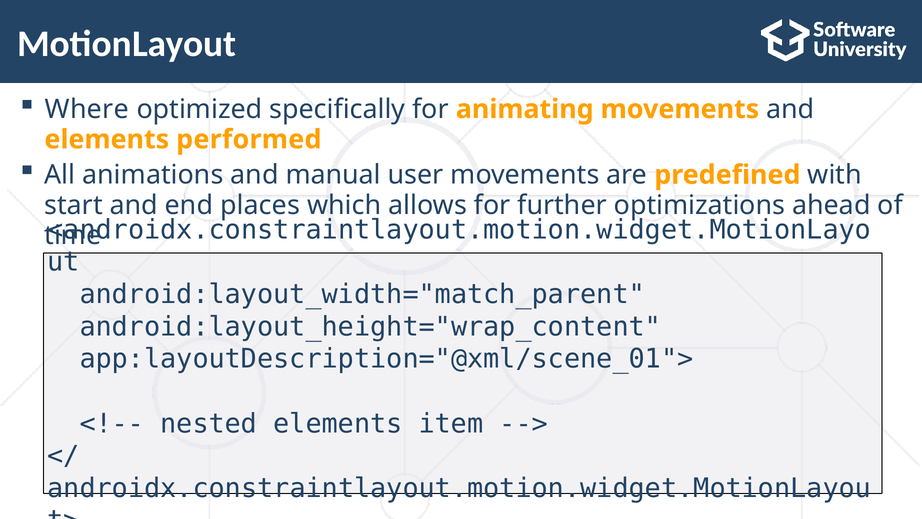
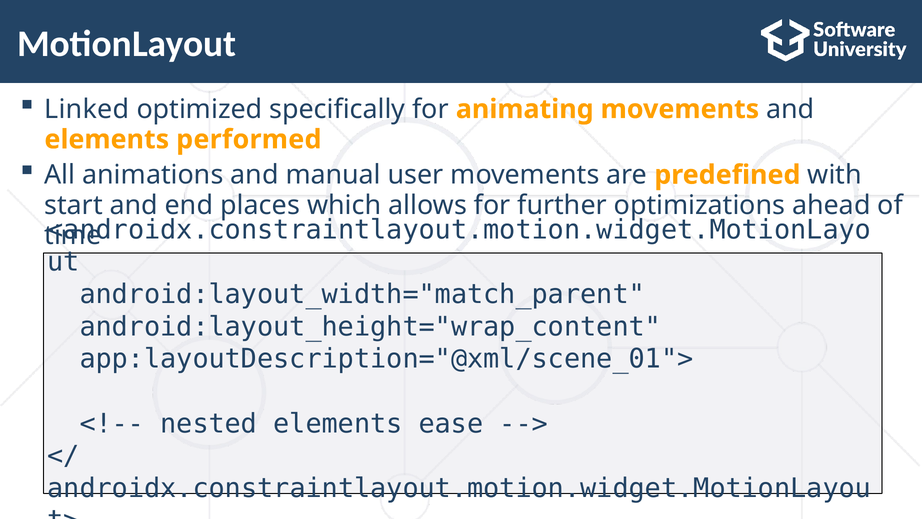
Where: Where -> Linked (87, 109)
item: item -> ease (451, 423)
